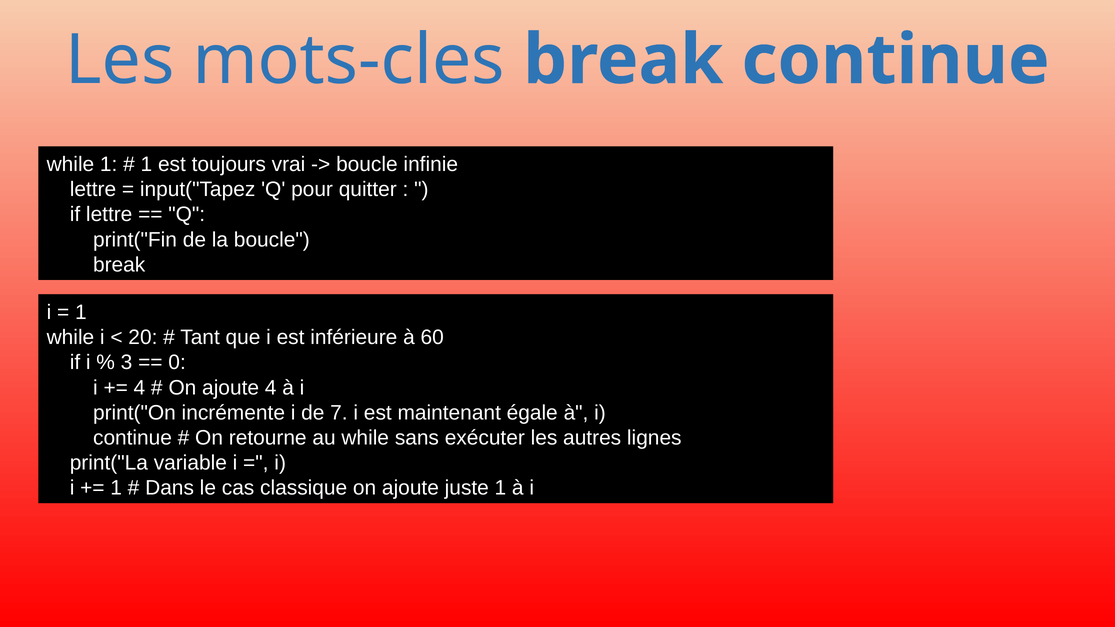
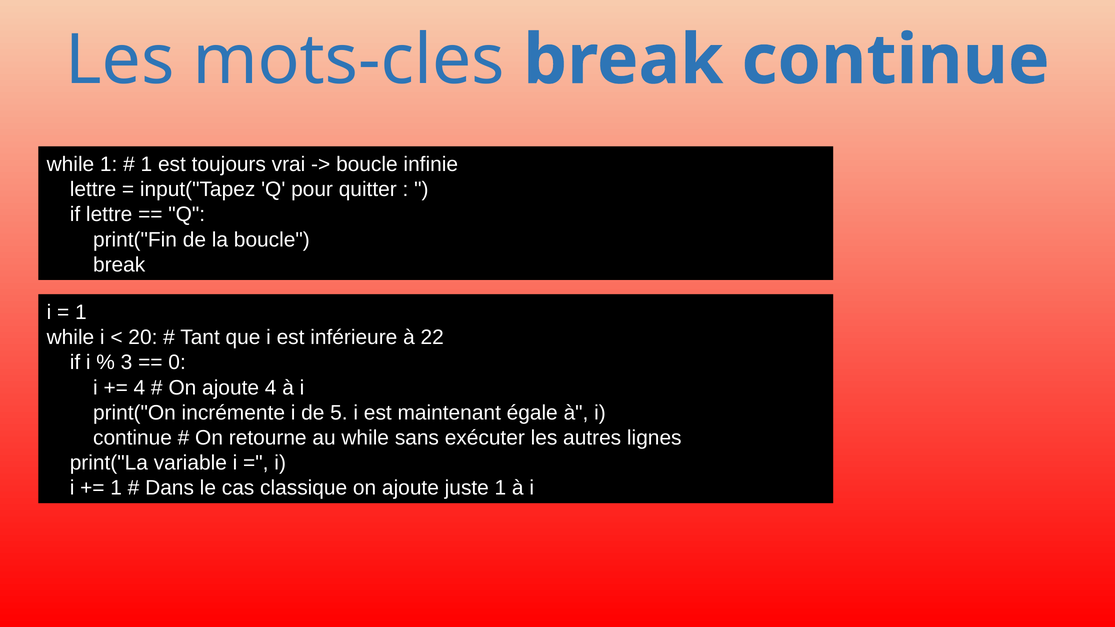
60: 60 -> 22 (432, 338)
7: 7 -> 5 (339, 413)
